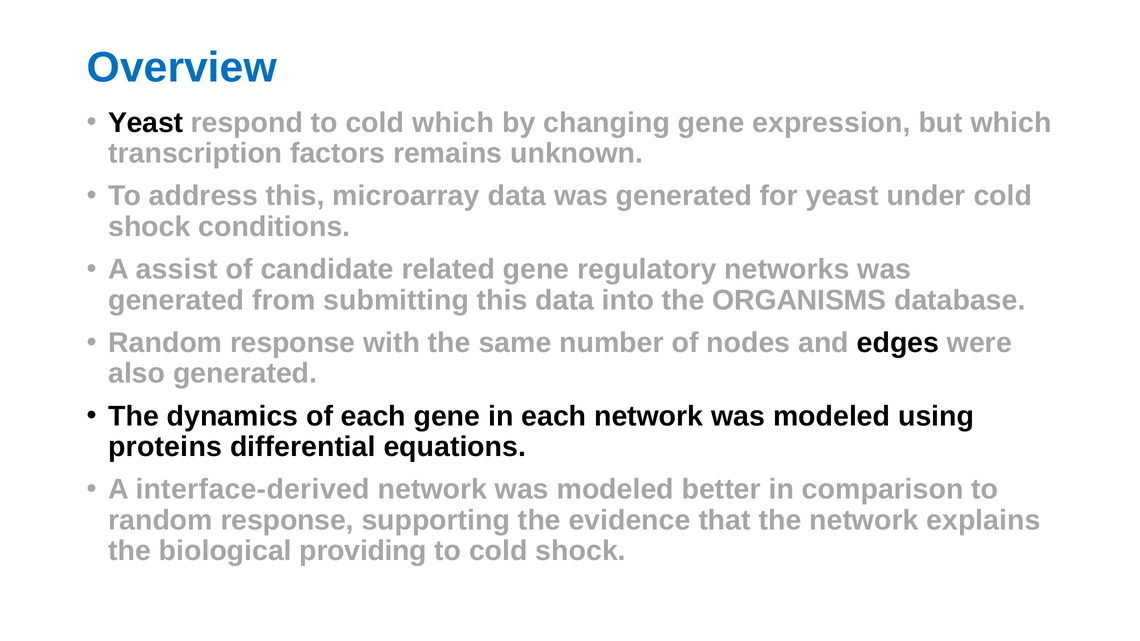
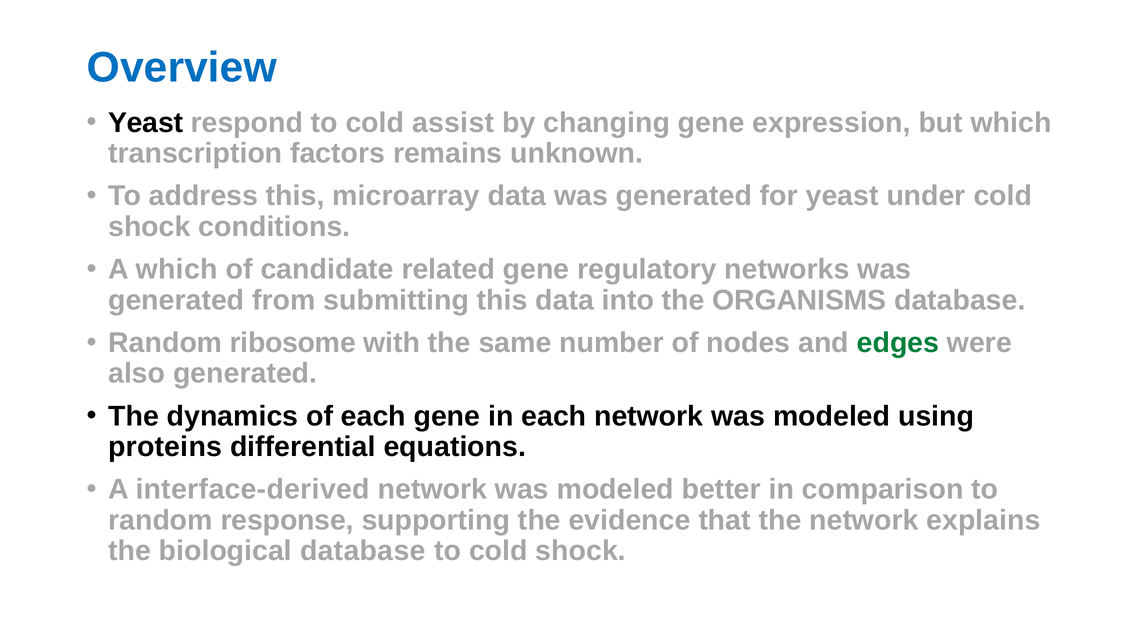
cold which: which -> assist (453, 123)
A assist: assist -> which (177, 269)
response: response -> ribosome (293, 343)
edges colour: black -> green (898, 343)
biological providing: providing -> database (363, 551)
